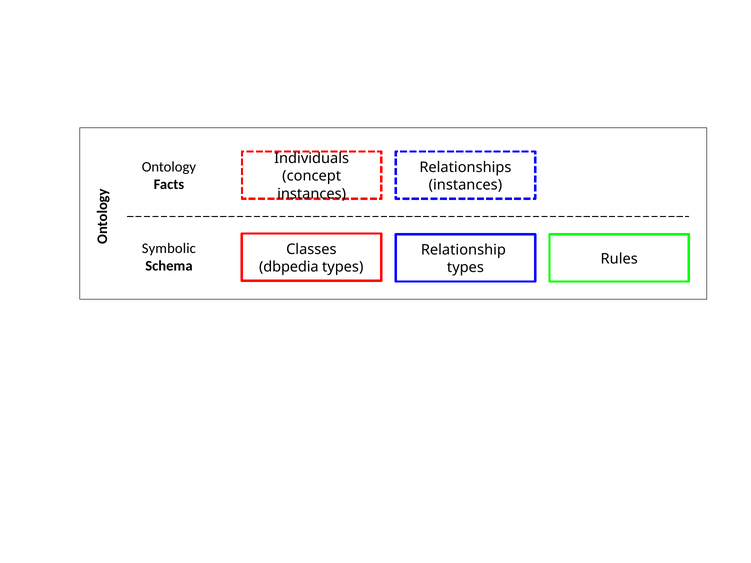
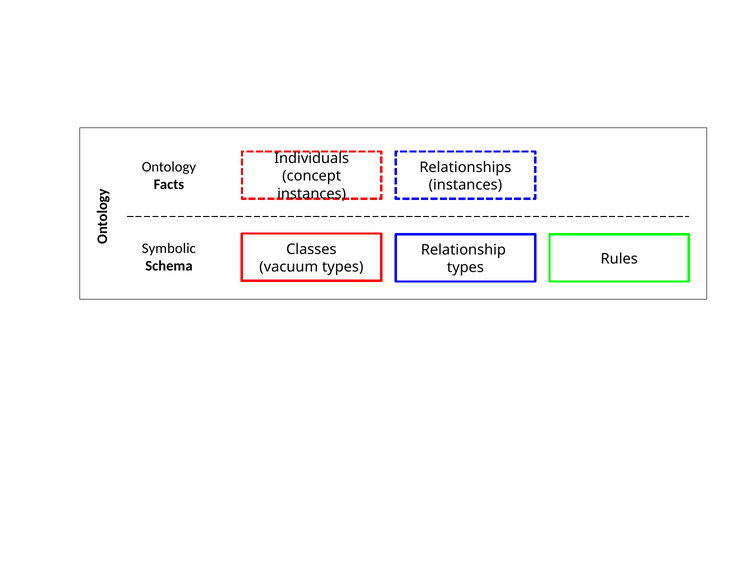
dbpedia: dbpedia -> vacuum (289, 267)
